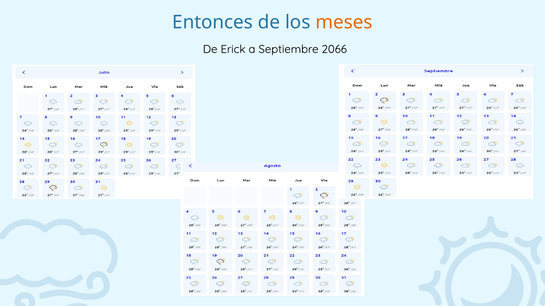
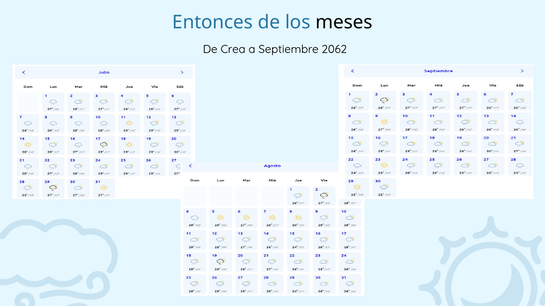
meses colour: orange -> black (344, 22)
Erick: Erick -> Crea (233, 49)
2066: 2066 -> 2062 (334, 49)
